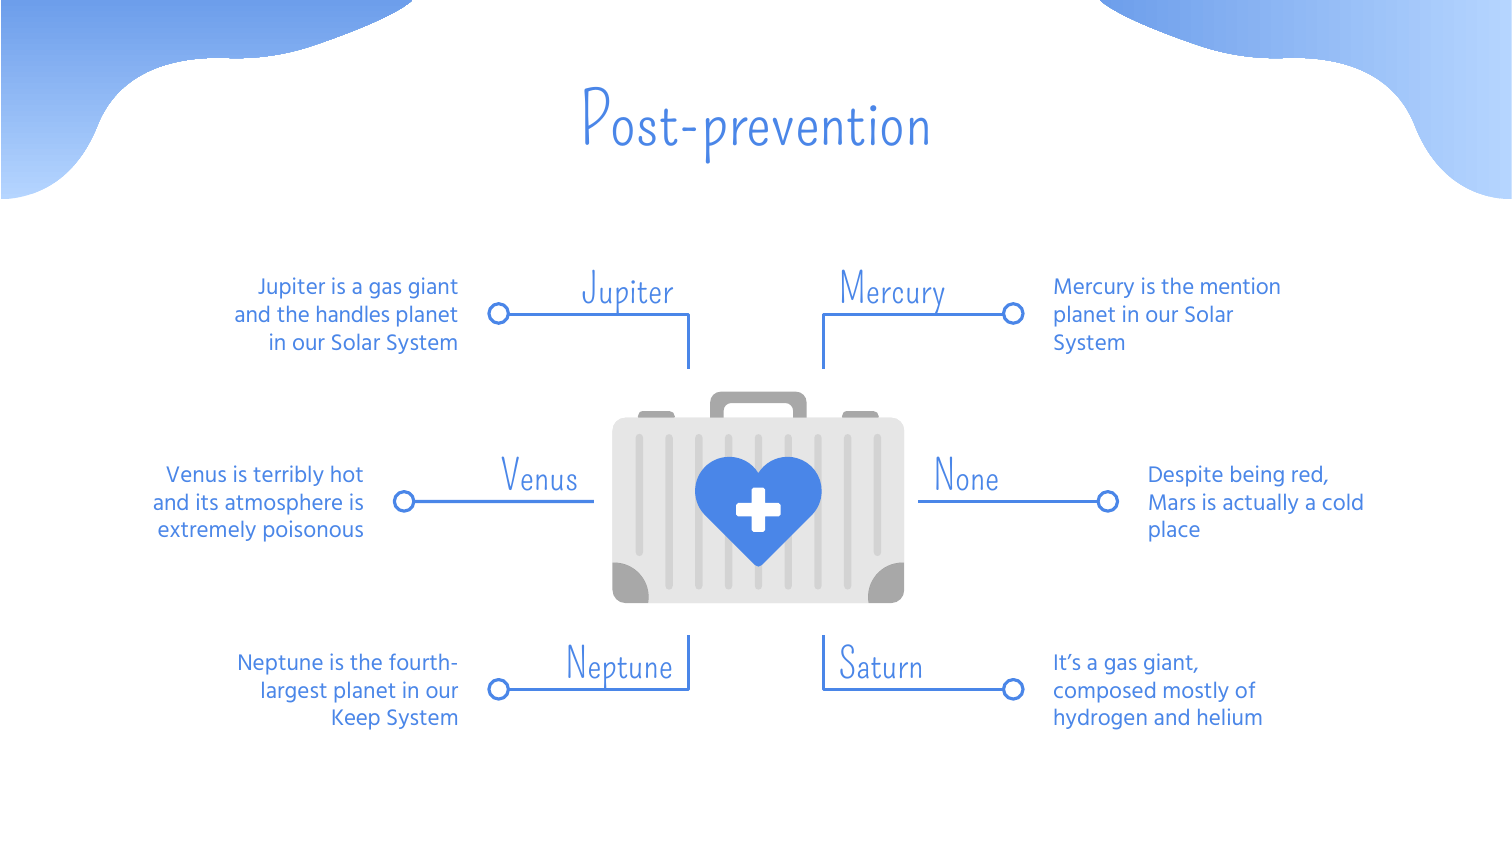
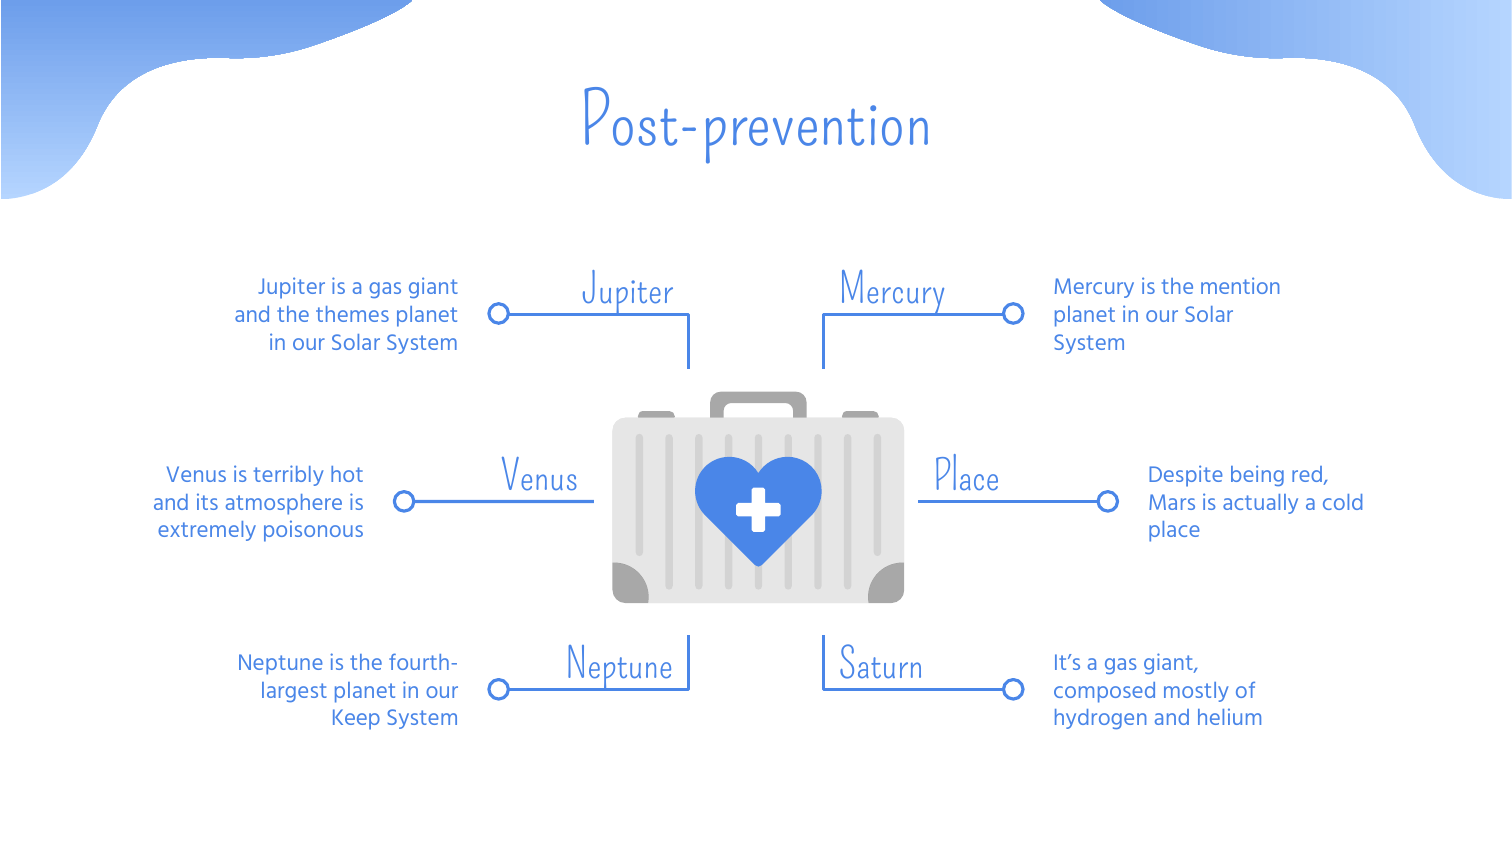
handles: handles -> themes (353, 315)
None: None -> Place (966, 477)
